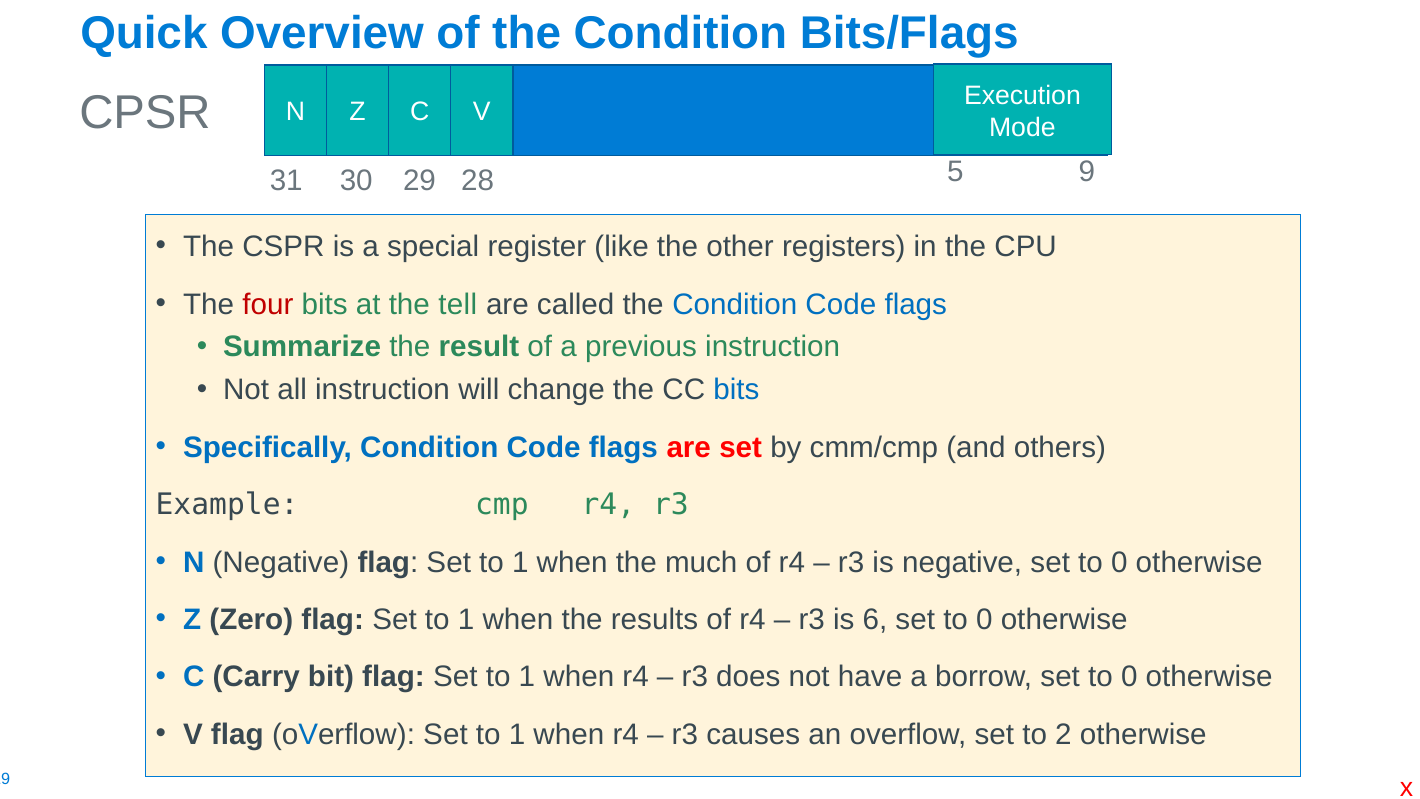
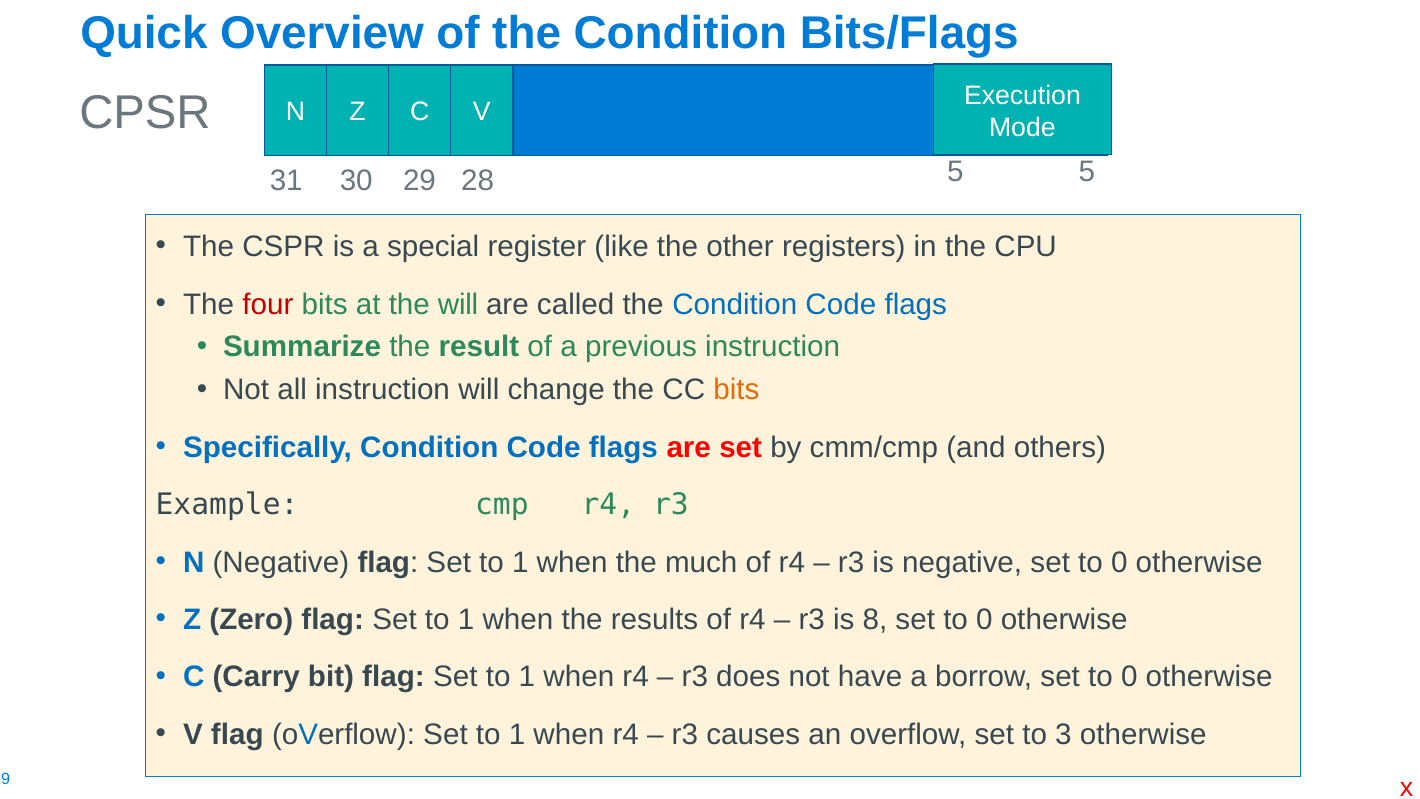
5 9: 9 -> 5 (1087, 172)
the tell: tell -> will (458, 304)
bits colour: blue -> orange (736, 390)
6: 6 -> 8 (875, 620)
2: 2 -> 3 (1063, 734)
